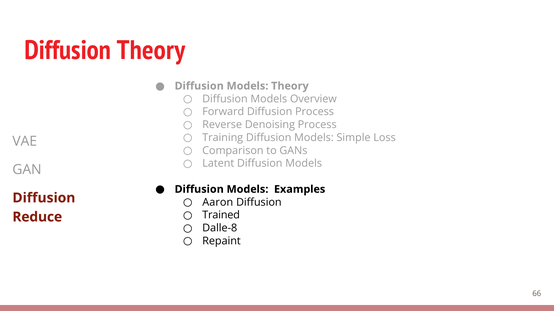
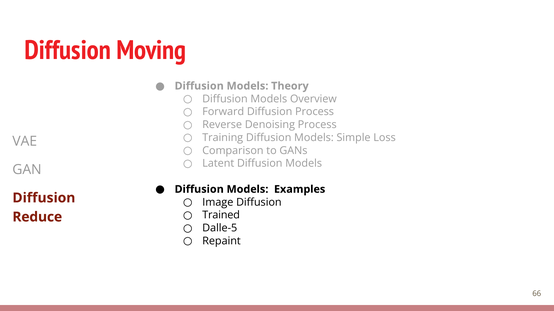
Diffusion Theory: Theory -> Moving (151, 51)
Aaron: Aaron -> Image (218, 203)
Dalle-8: Dalle-8 -> Dalle-5 (220, 228)
